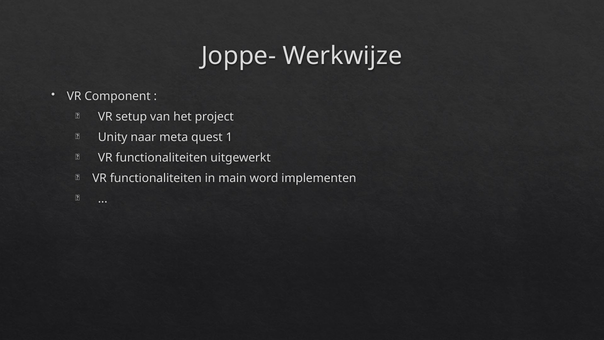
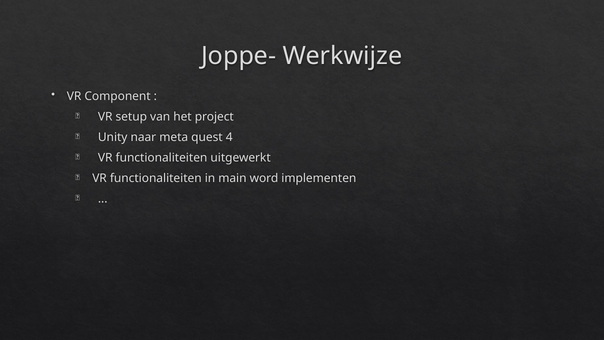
1: 1 -> 4 (229, 137)
